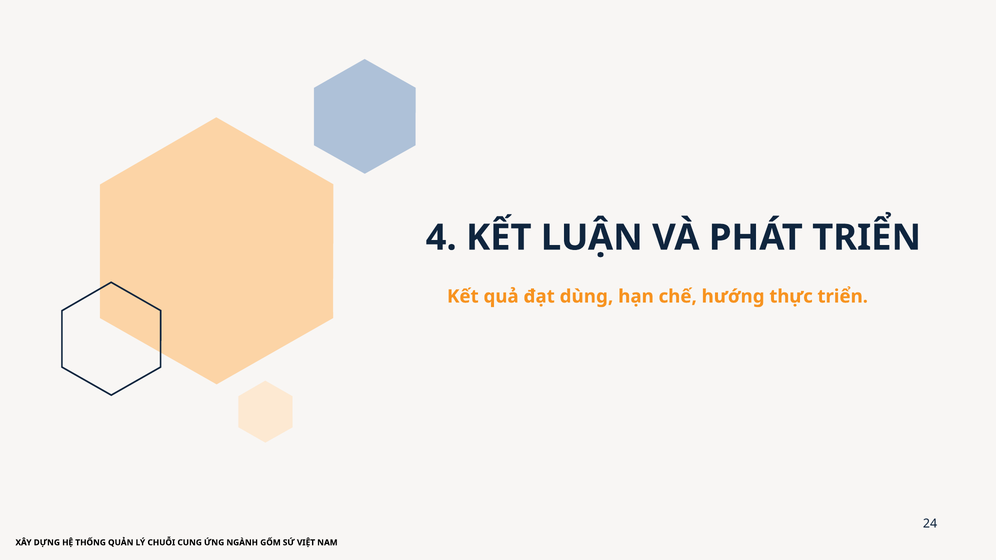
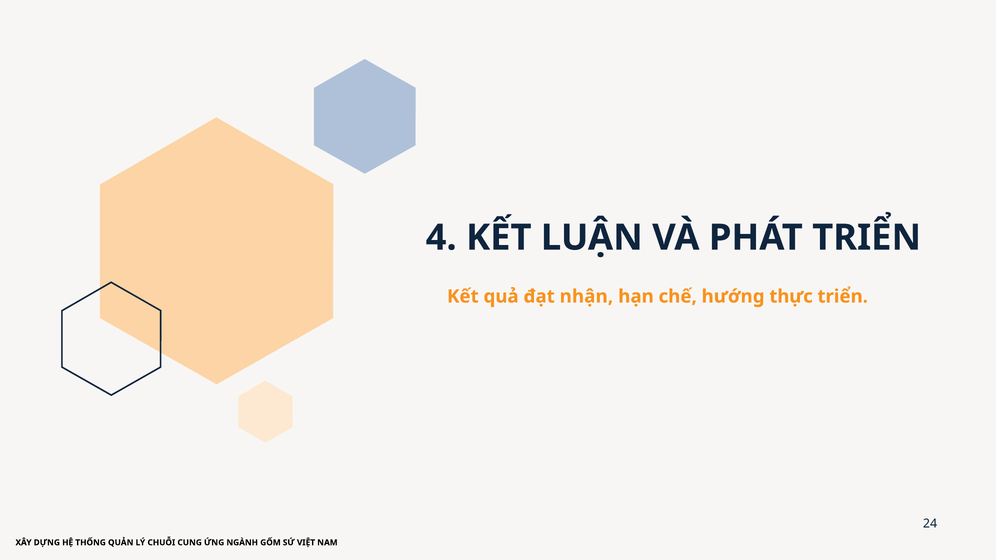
dùng: dùng -> nhận (586, 297)
